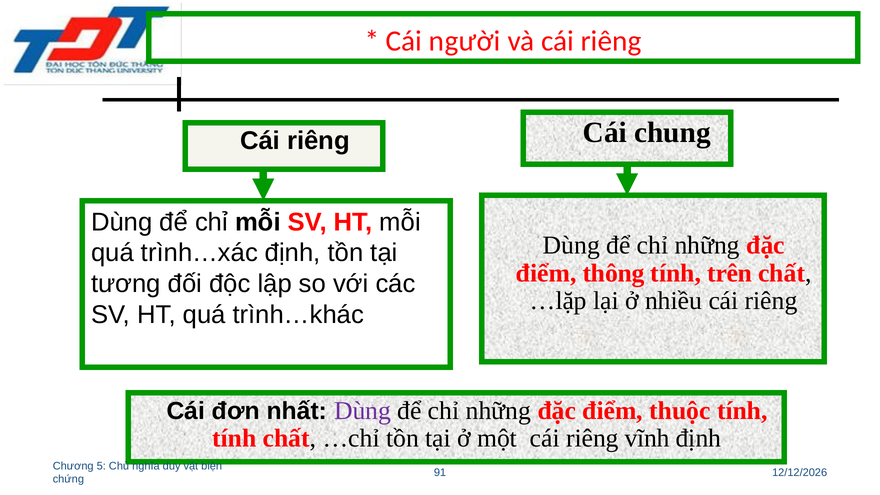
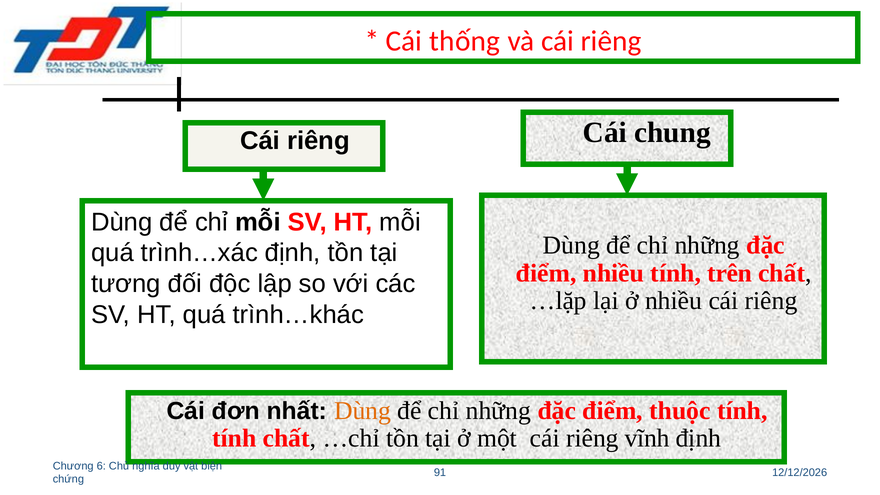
người: người -> thống (465, 41)
điểm thông: thông -> nhiều (613, 273)
Dùng colour: purple -> orange (363, 411)
5: 5 -> 6 (101, 466)
